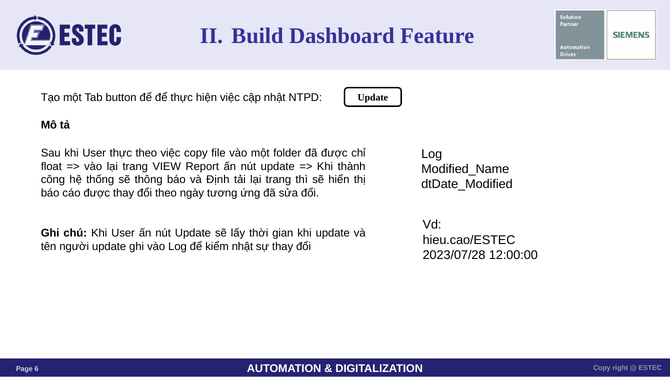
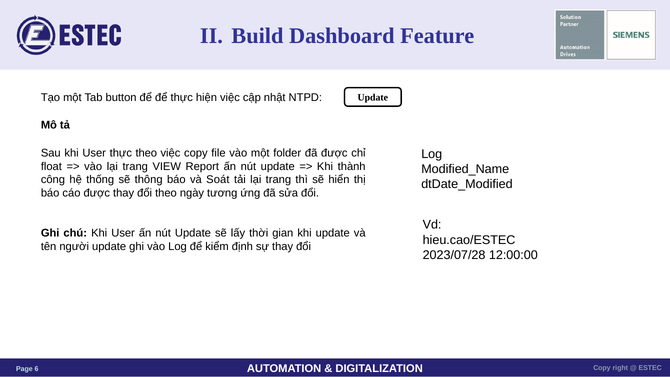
Định: Định -> Soát (218, 180)
kiểm nhật: nhật -> định (242, 246)
